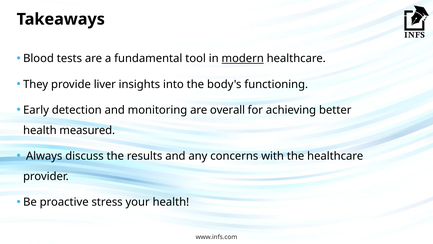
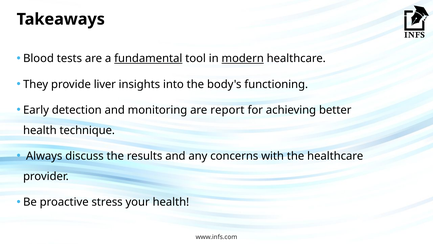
fundamental underline: none -> present (148, 58)
overall: overall -> report (227, 110)
measured: measured -> technique (87, 130)
